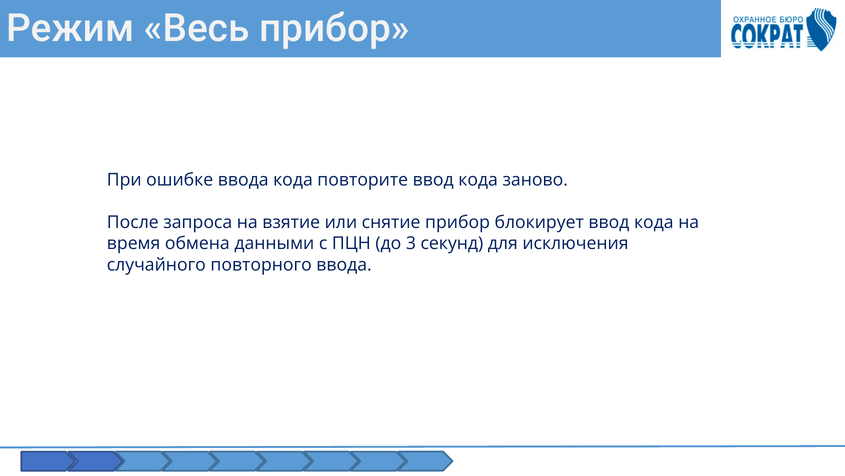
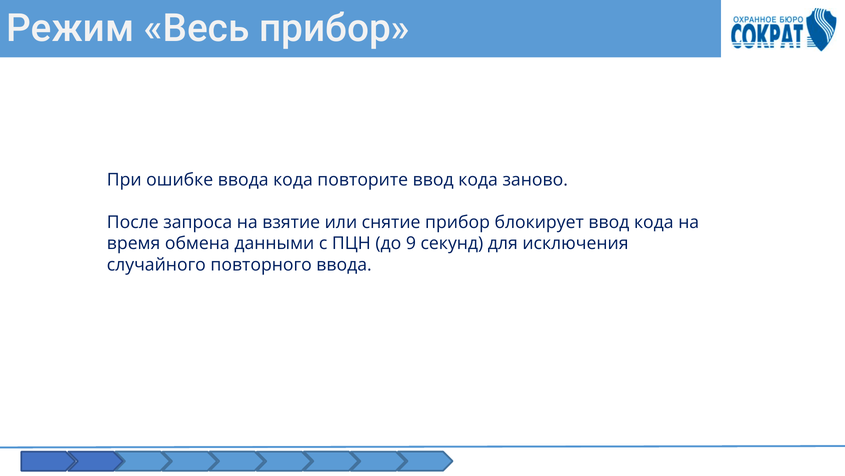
3: 3 -> 9 (411, 243)
